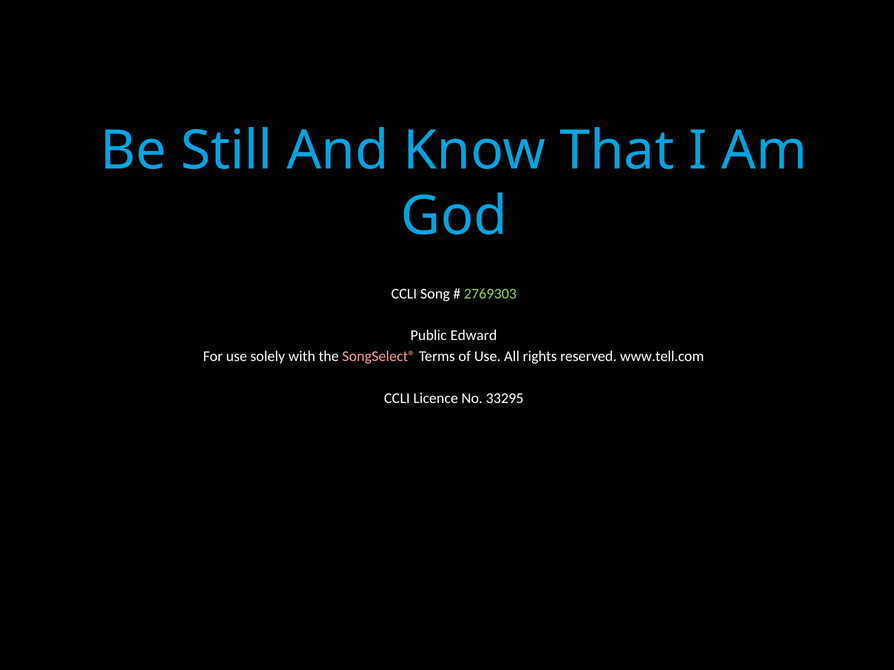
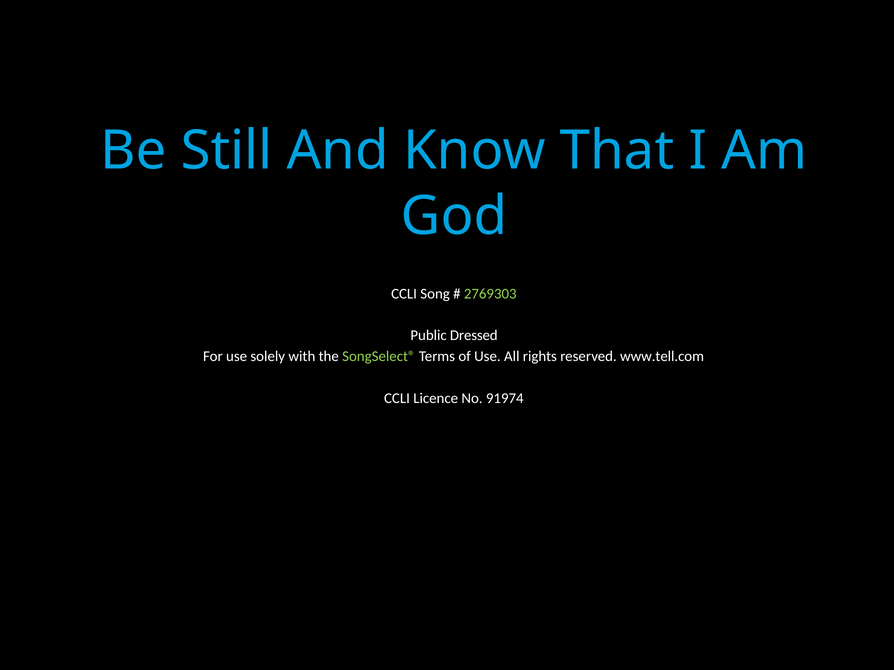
Edward: Edward -> Dressed (474, 336)
SongSelect® colour: pink -> light green (379, 357)
33295: 33295 -> 91974 (505, 398)
